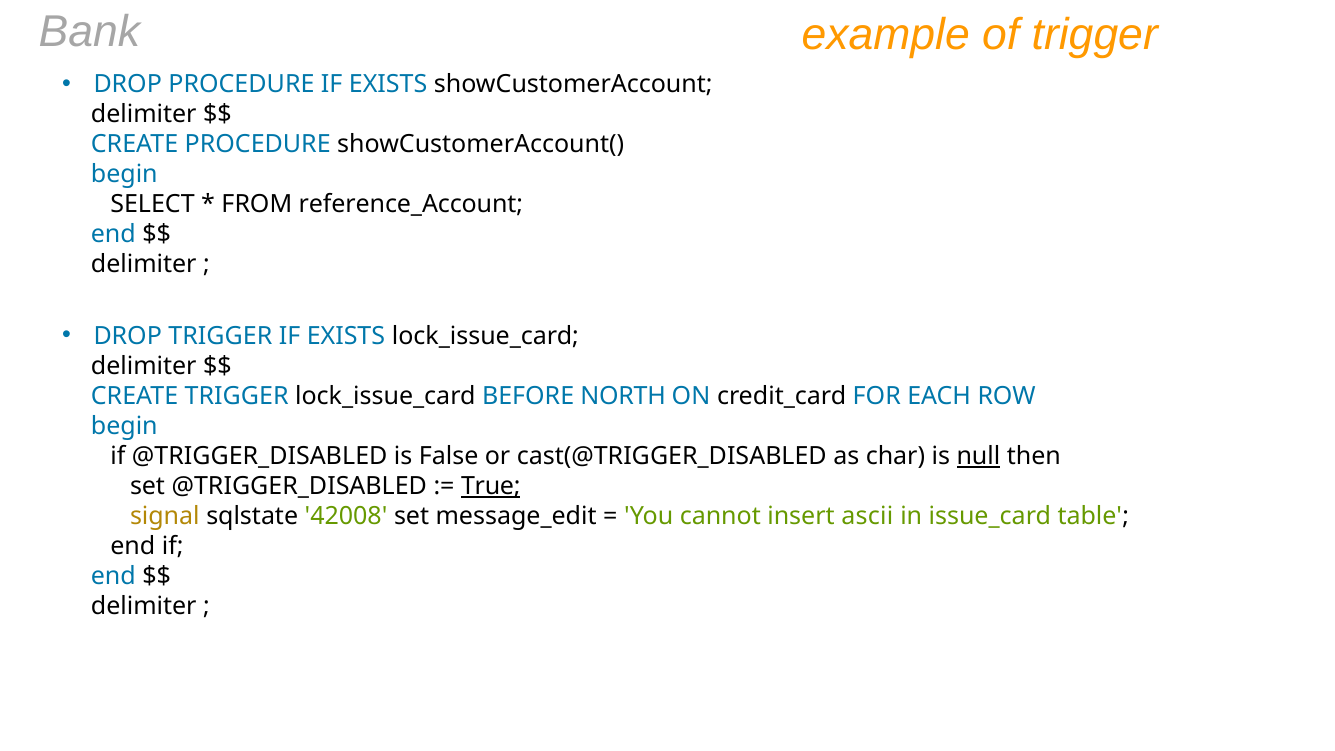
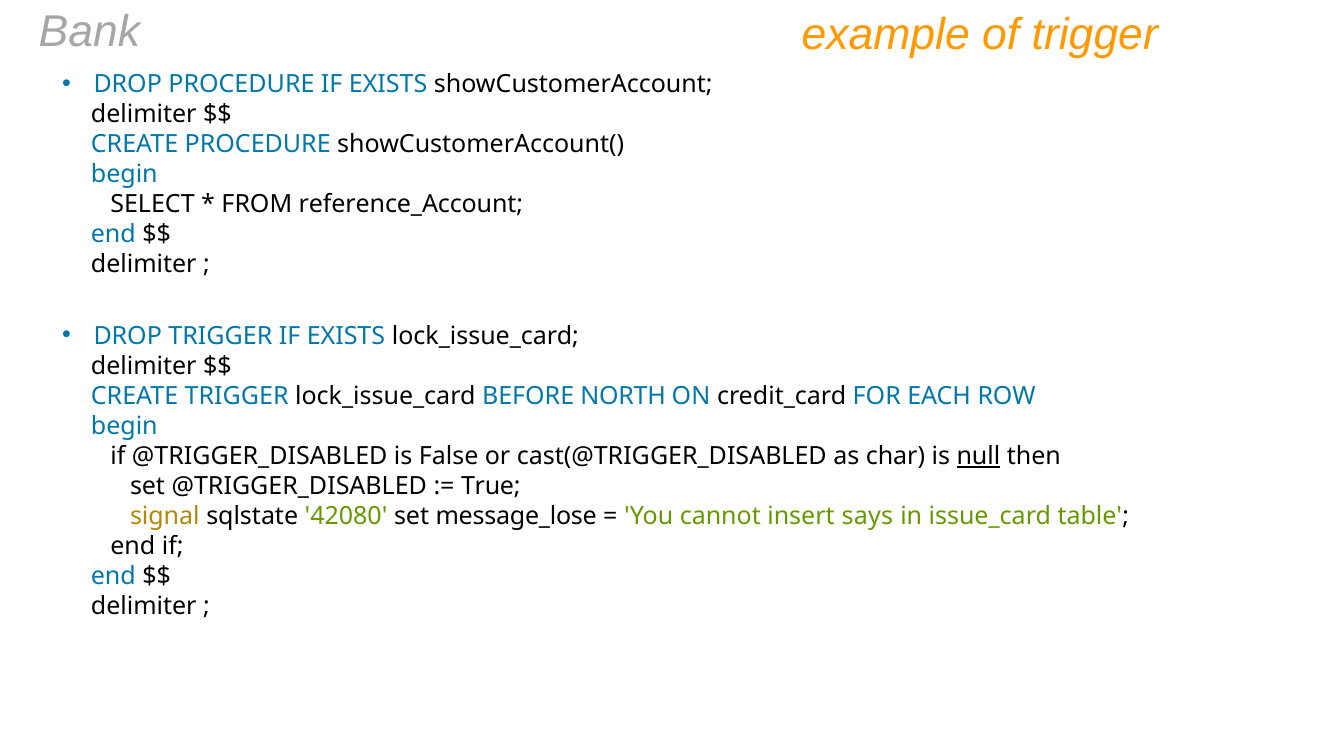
True underline: present -> none (491, 486)
42008: 42008 -> 42080 (346, 516)
message_edit: message_edit -> message_lose (516, 516)
ascii: ascii -> says (867, 516)
